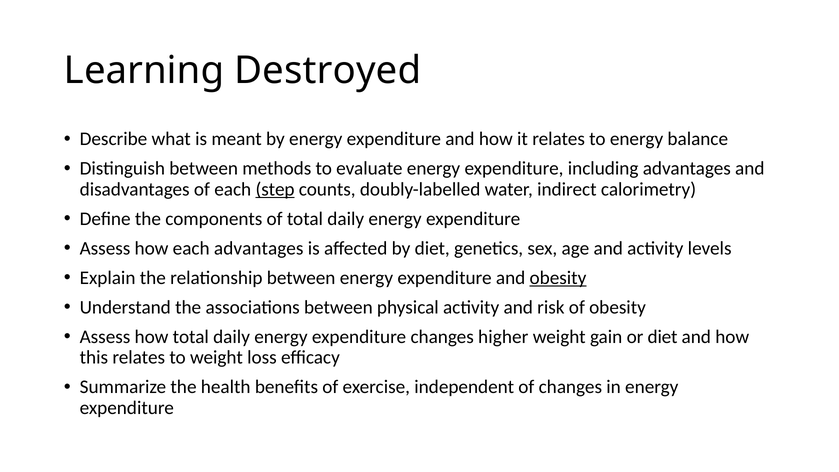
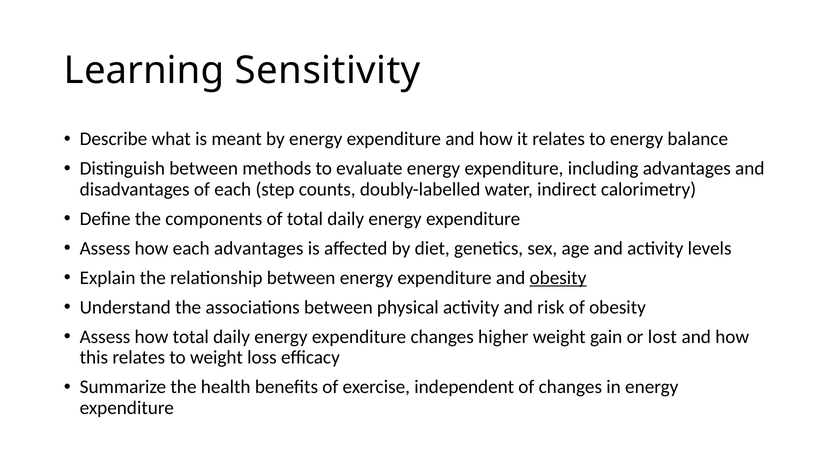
Destroyed: Destroyed -> Sensitivity (328, 70)
step underline: present -> none (275, 189)
or diet: diet -> lost (662, 337)
